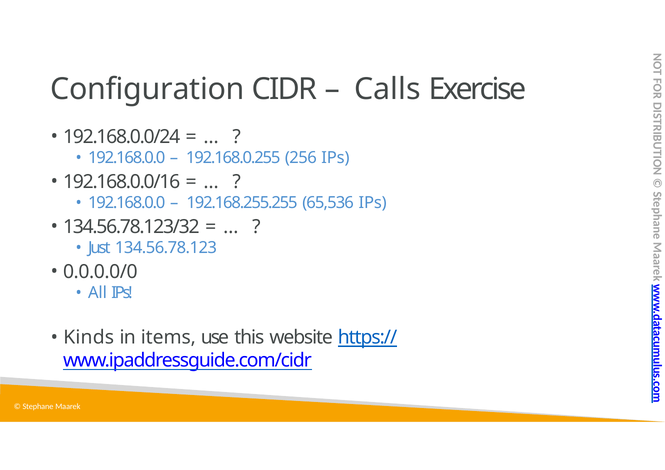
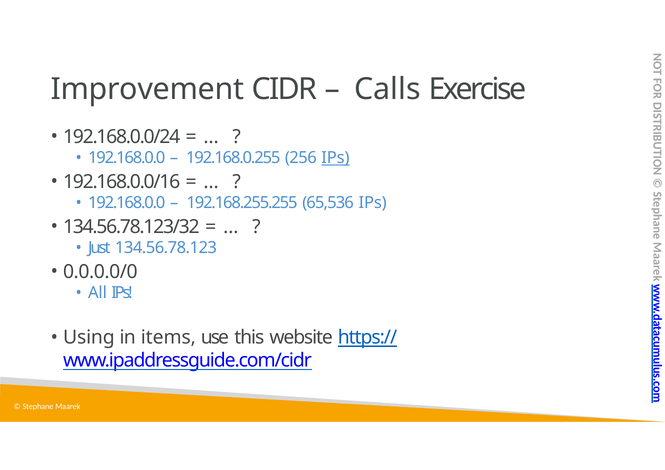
Configuration: Configuration -> Improvement (147, 89)
IPs underline: none -> present (335, 158)
Kinds: Kinds -> Using (89, 338)
